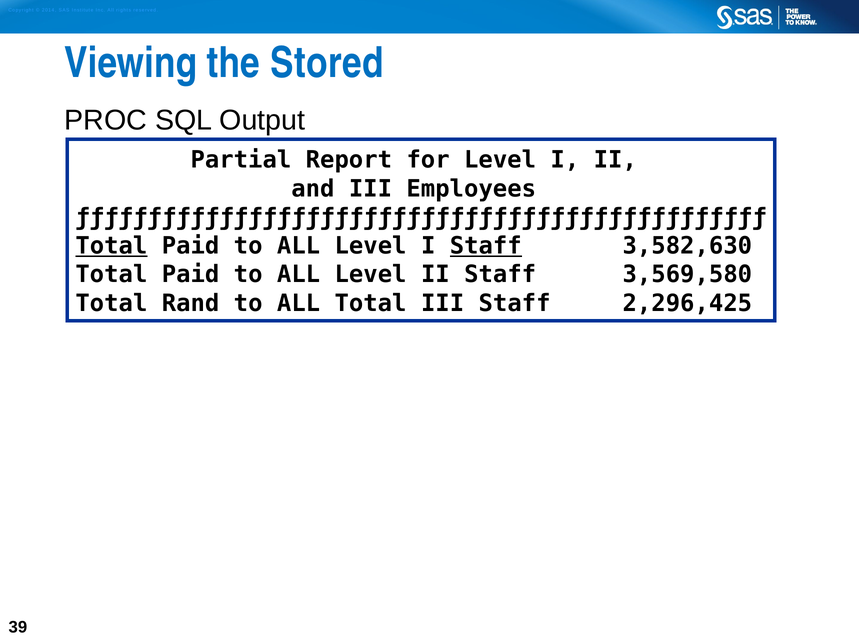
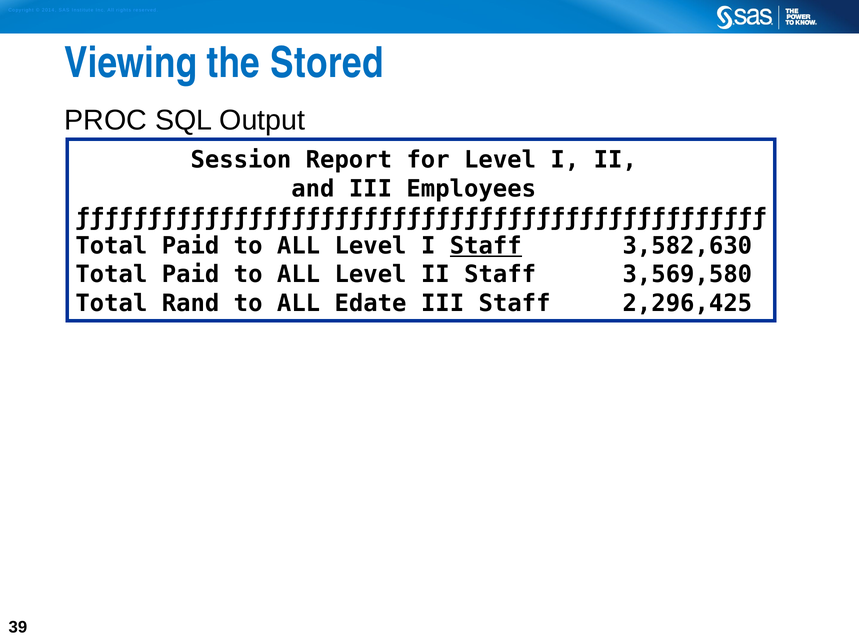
Partial: Partial -> Session (241, 160)
Total underline: present -> none (111, 246)
ALL Total: Total -> Edate (370, 303)
